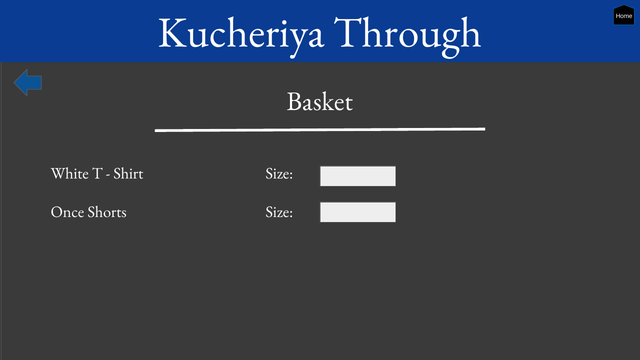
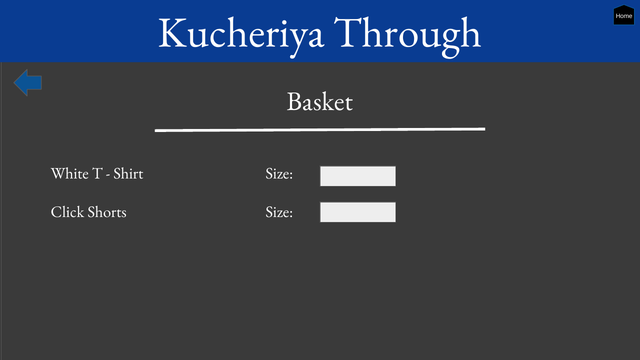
Once: Once -> Click (67, 212)
